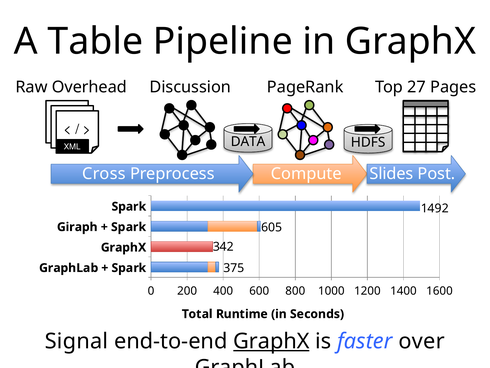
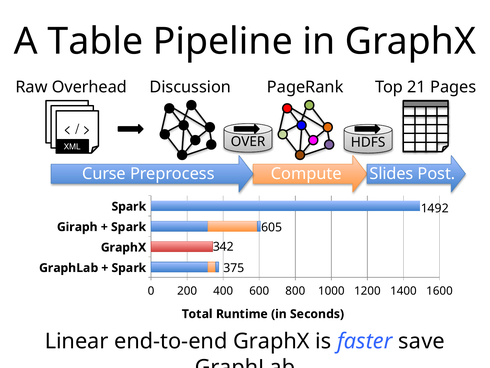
27: 27 -> 21 (417, 87)
DATA: DATA -> OVER (248, 141)
Cross: Cross -> Curse (104, 173)
Signal: Signal -> Linear (77, 341)
GraphX underline: present -> none (271, 341)
over: over -> save (422, 341)
